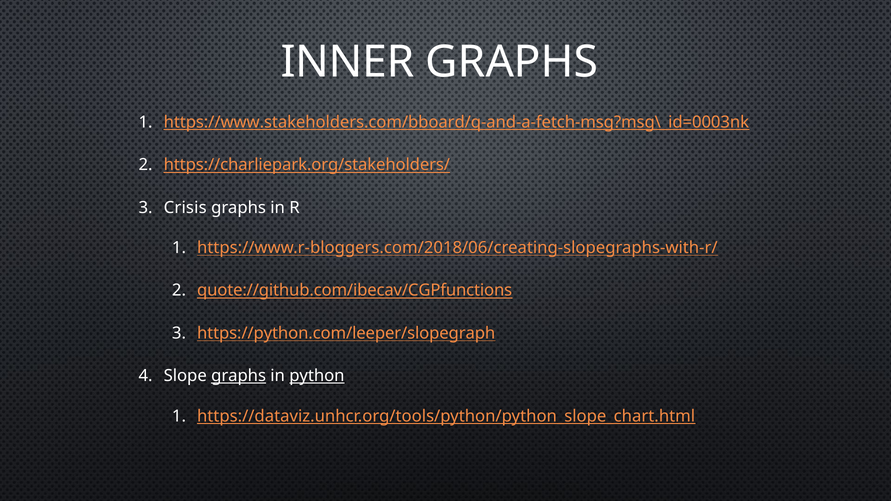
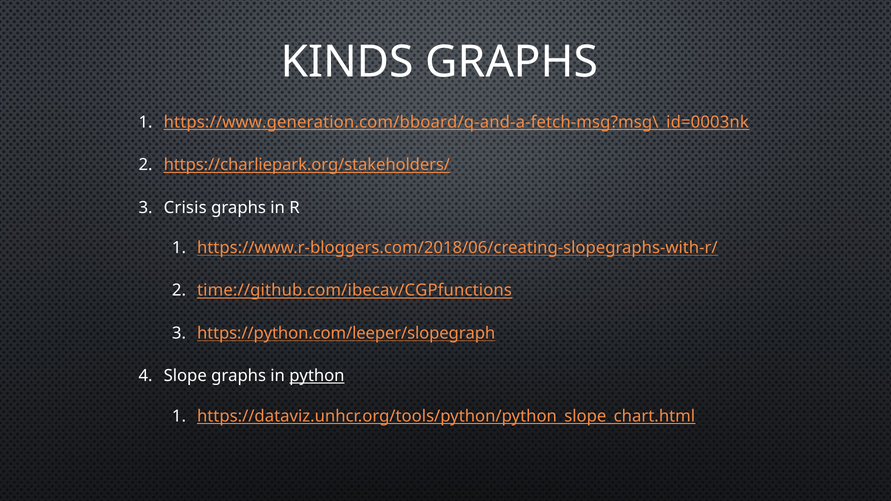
INNER: INNER -> KINDS (347, 62)
https://www.stakeholders.com/bboard/q-and-a-fetch-msg?msg\_id=0003nk: https://www.stakeholders.com/bboard/q-and-a-fetch-msg?msg\_id=0003nk -> https://www.generation.com/bboard/q-and-a-fetch-msg?msg\_id=0003nk (456, 122)
quote://github.com/ibecav/CGPfunctions: quote://github.com/ibecav/CGPfunctions -> time://github.com/ibecav/CGPfunctions (354, 291)
graphs underline: present -> none (239, 376)
